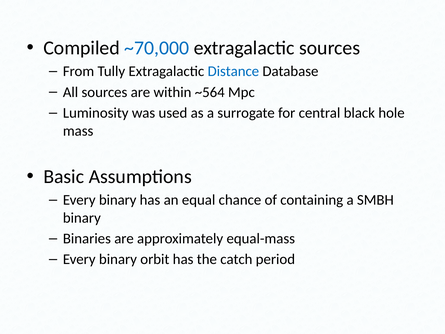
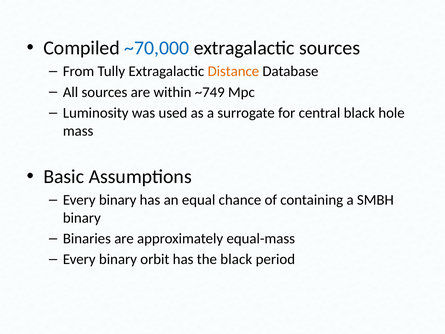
Distance colour: blue -> orange (233, 71)
~564: ~564 -> ~749 (210, 92)
the catch: catch -> black (236, 259)
